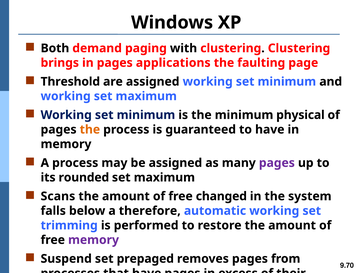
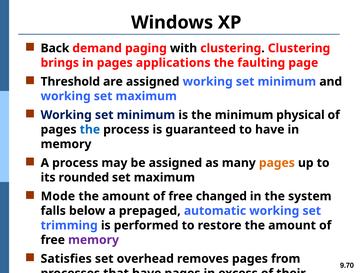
Both: Both -> Back (55, 48)
the colour: orange -> blue (90, 130)
pages colour: purple -> orange (277, 163)
Scans: Scans -> Mode (58, 196)
therefore: therefore -> prepaged (150, 211)
Suspend: Suspend -> Satisfies (66, 259)
prepaged: prepaged -> overhead (145, 259)
